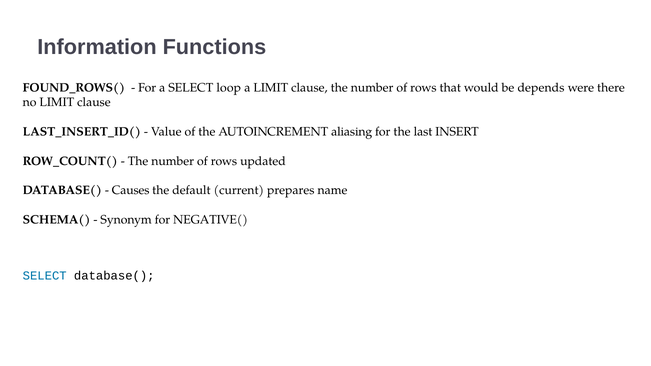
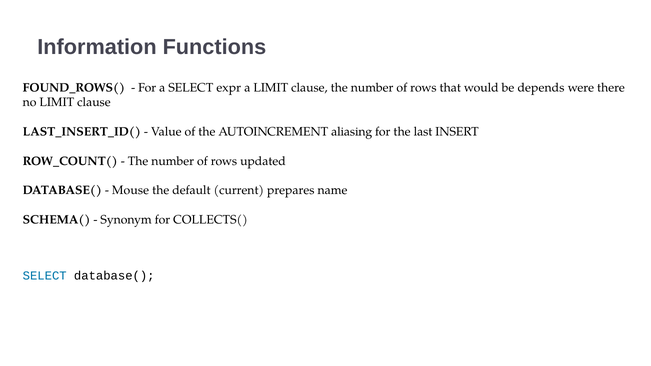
loop: loop -> expr (229, 88)
Causes: Causes -> Mouse (130, 190)
NEGATIVE(: NEGATIVE( -> COLLECTS( (210, 220)
